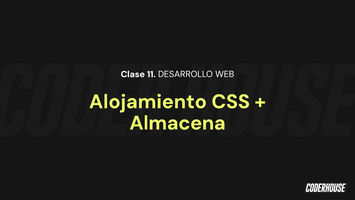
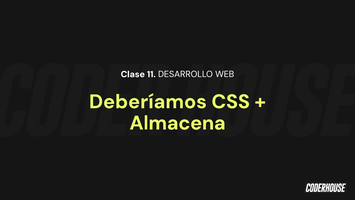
Alojamiento: Alojamiento -> Deberíamos (148, 102)
